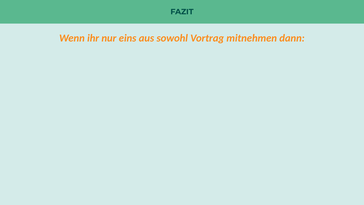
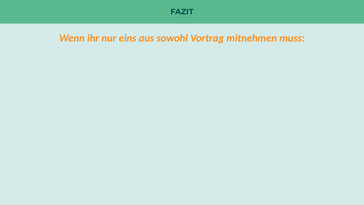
dann: dann -> muss (292, 38)
